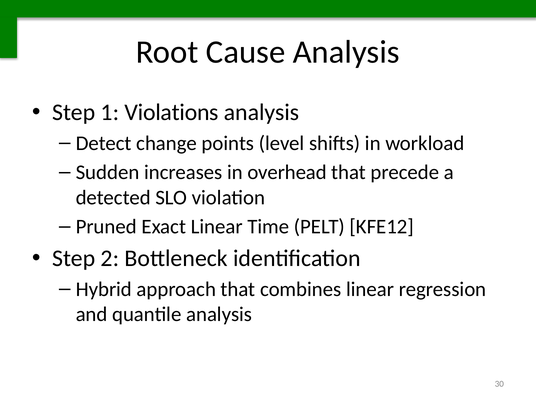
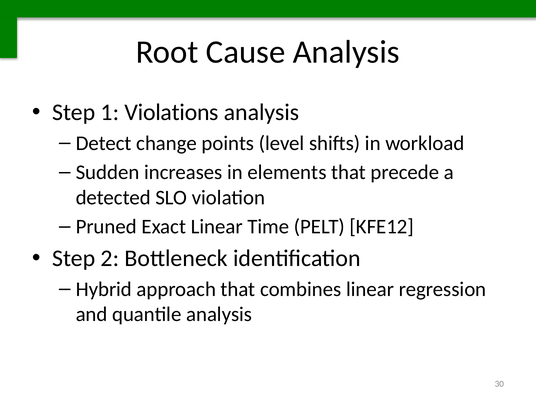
overhead: overhead -> elements (287, 172)
